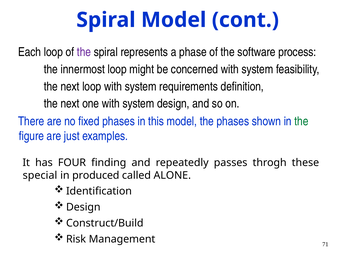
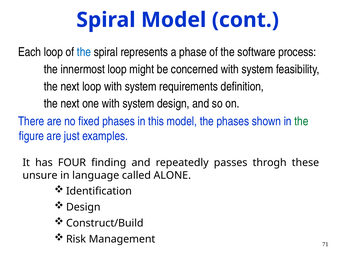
the colour: purple -> blue (84, 52)
special: special -> unsure (40, 175)
produced: produced -> language (96, 175)
